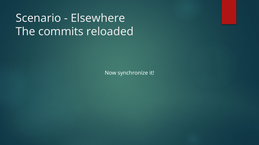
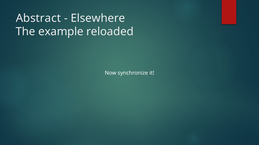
Scenario: Scenario -> Abstract (38, 18)
commits: commits -> example (61, 32)
